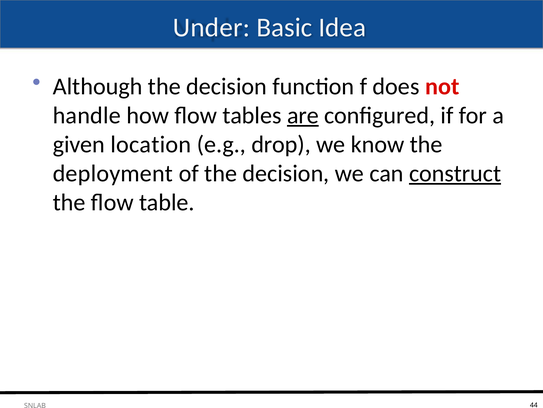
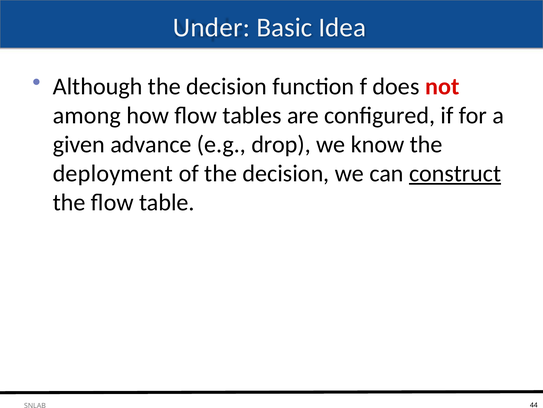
handle: handle -> among (87, 115)
are underline: present -> none (303, 115)
location: location -> advance (151, 144)
